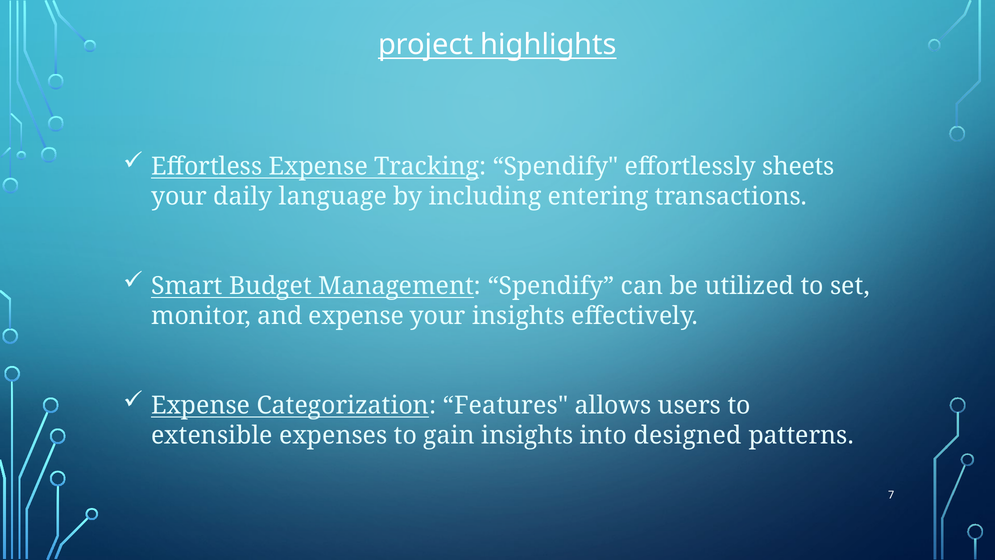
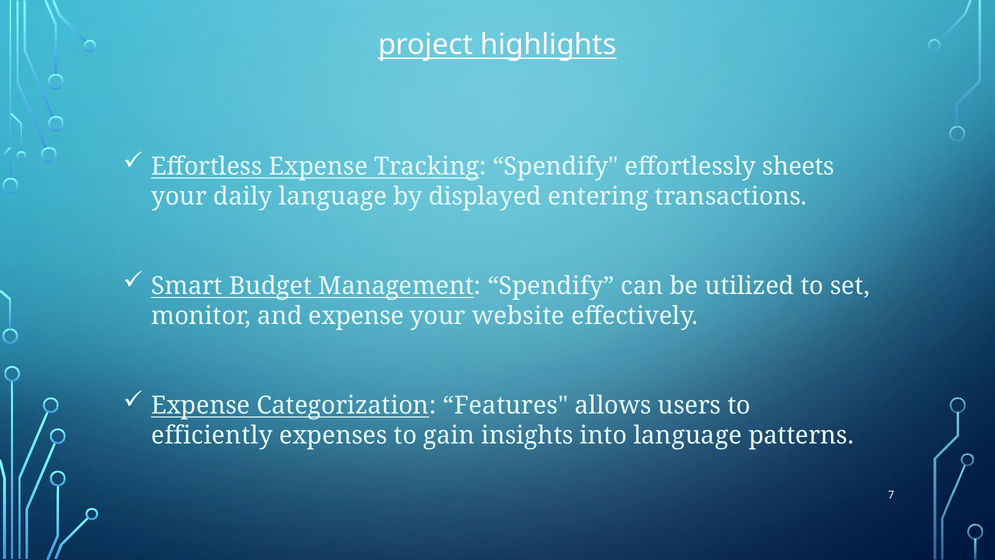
including: including -> displayed (485, 196)
your insights: insights -> website (518, 316)
extensible: extensible -> efficiently (212, 435)
into designed: designed -> language (688, 435)
